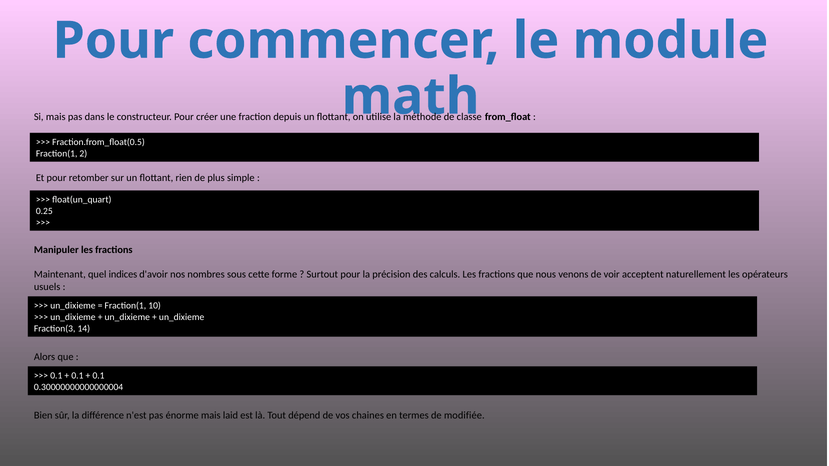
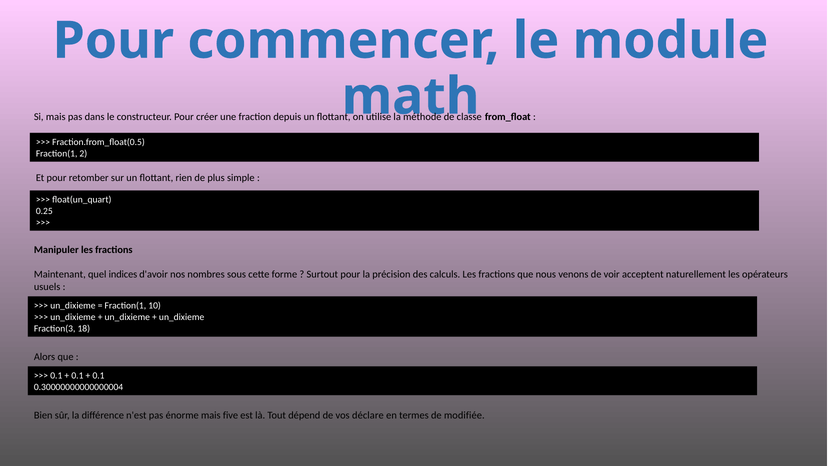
14: 14 -> 18 (84, 329)
laid: laid -> five (231, 416)
chaines: chaines -> déclare (368, 416)
